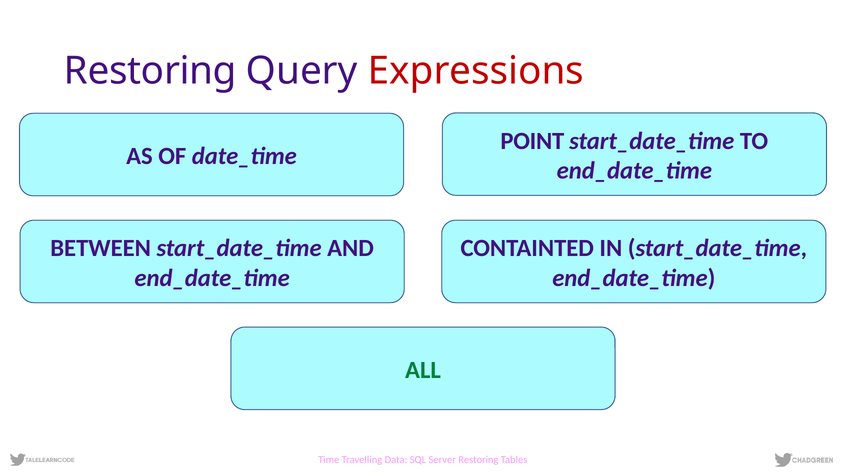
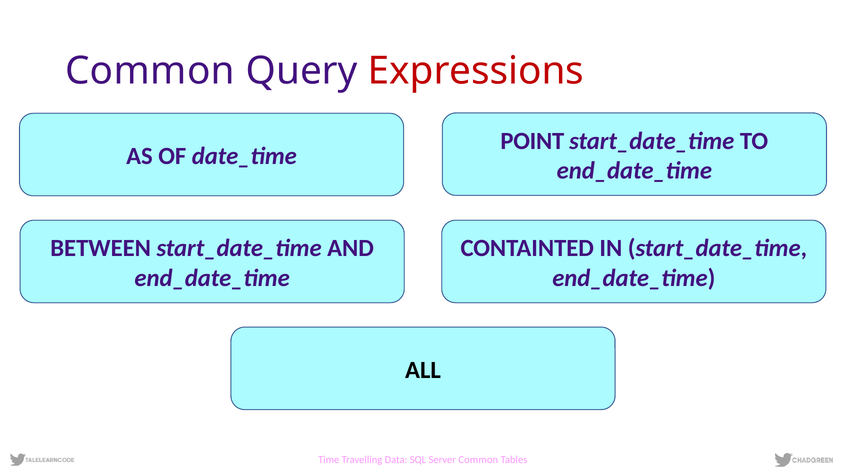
Restoring: Restoring -> Common (150, 71)
ALL colour: green -> black (423, 370)
Restoring: Restoring -> Common (478, 460)
